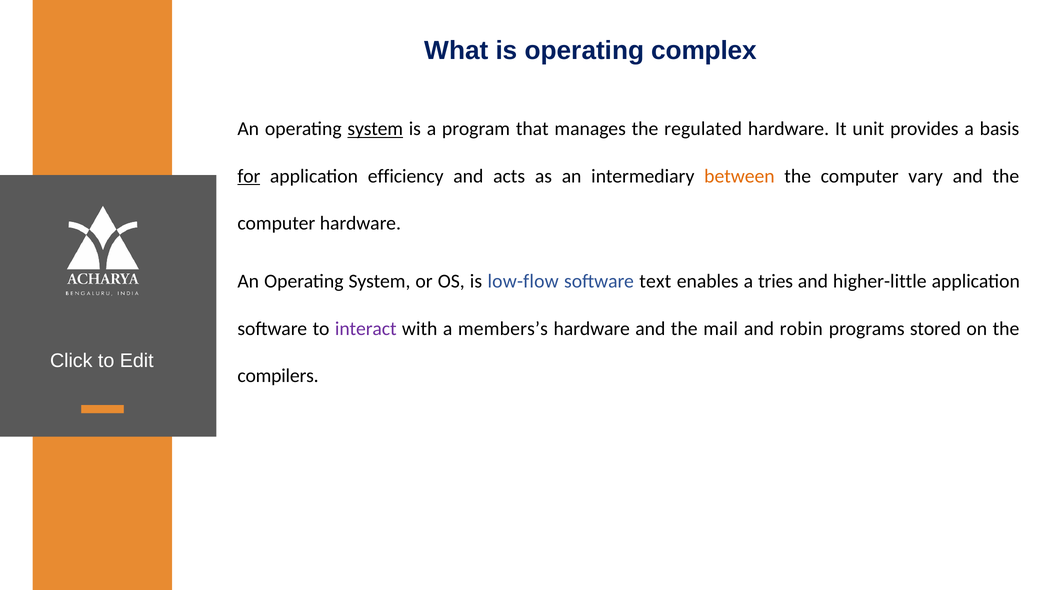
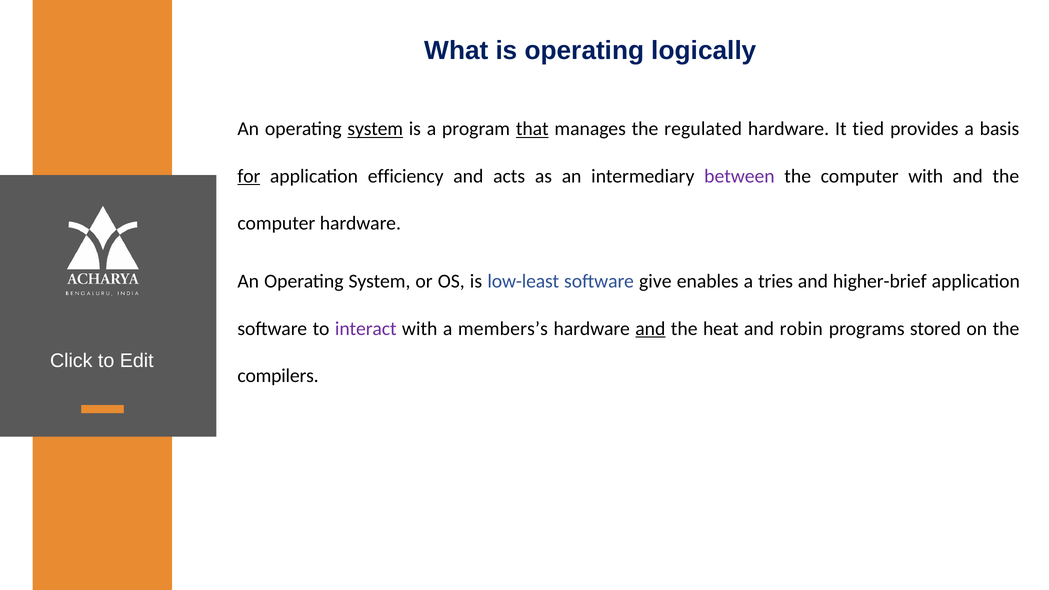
complex: complex -> logically (704, 51)
that underline: none -> present (532, 129)
unit: unit -> tied (868, 129)
between colour: orange -> purple (739, 176)
computer vary: vary -> with (926, 176)
low-flow: low-flow -> low-least (523, 281)
text: text -> give (655, 281)
higher-little: higher-little -> higher-brief (880, 281)
and underline: none -> present (650, 329)
mail: mail -> heat (721, 329)
